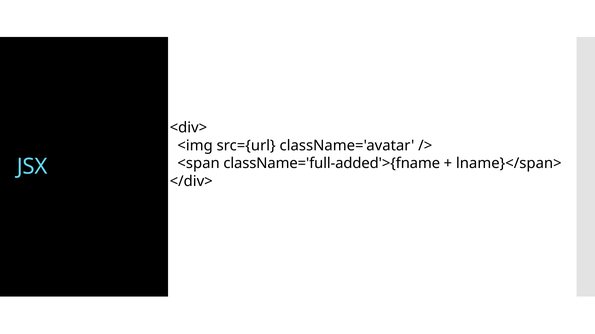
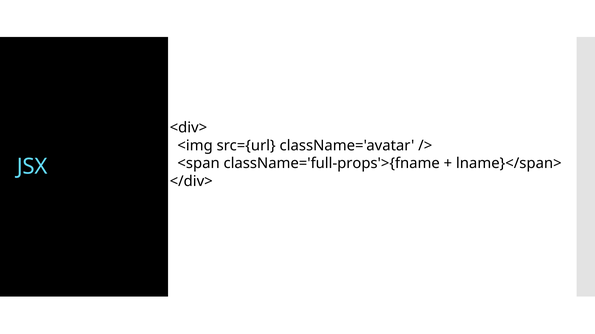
className='full-added'>{fname: className='full-added'>{fname -> className='full-props'>{fname (332, 164)
